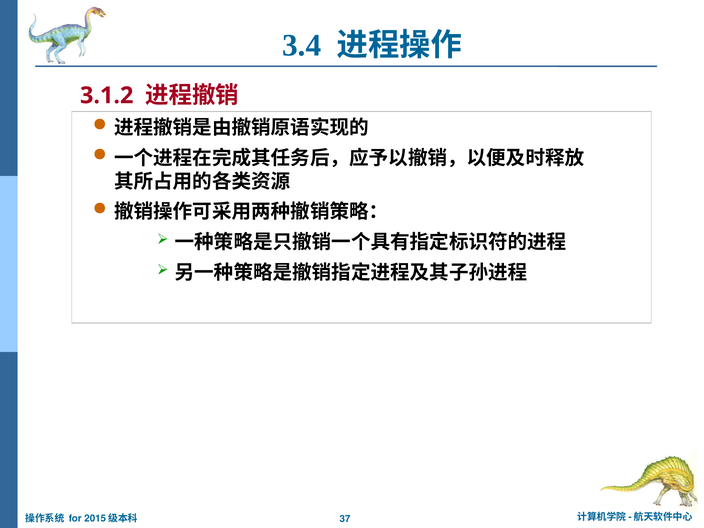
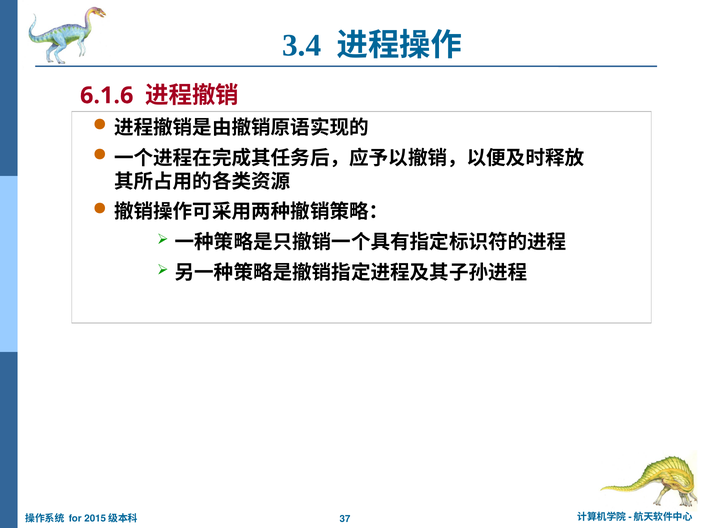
3.1.2: 3.1.2 -> 6.1.6 (107, 95)
